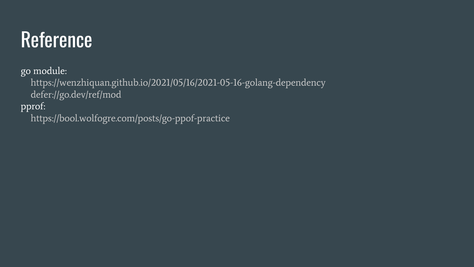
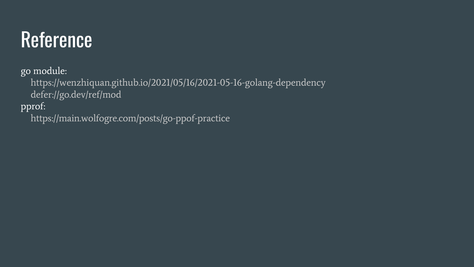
https://bool.wolfogre.com/posts/go-ppof-practice: https://bool.wolfogre.com/posts/go-ppof-practice -> https://main.wolfogre.com/posts/go-ppof-practice (130, 118)
